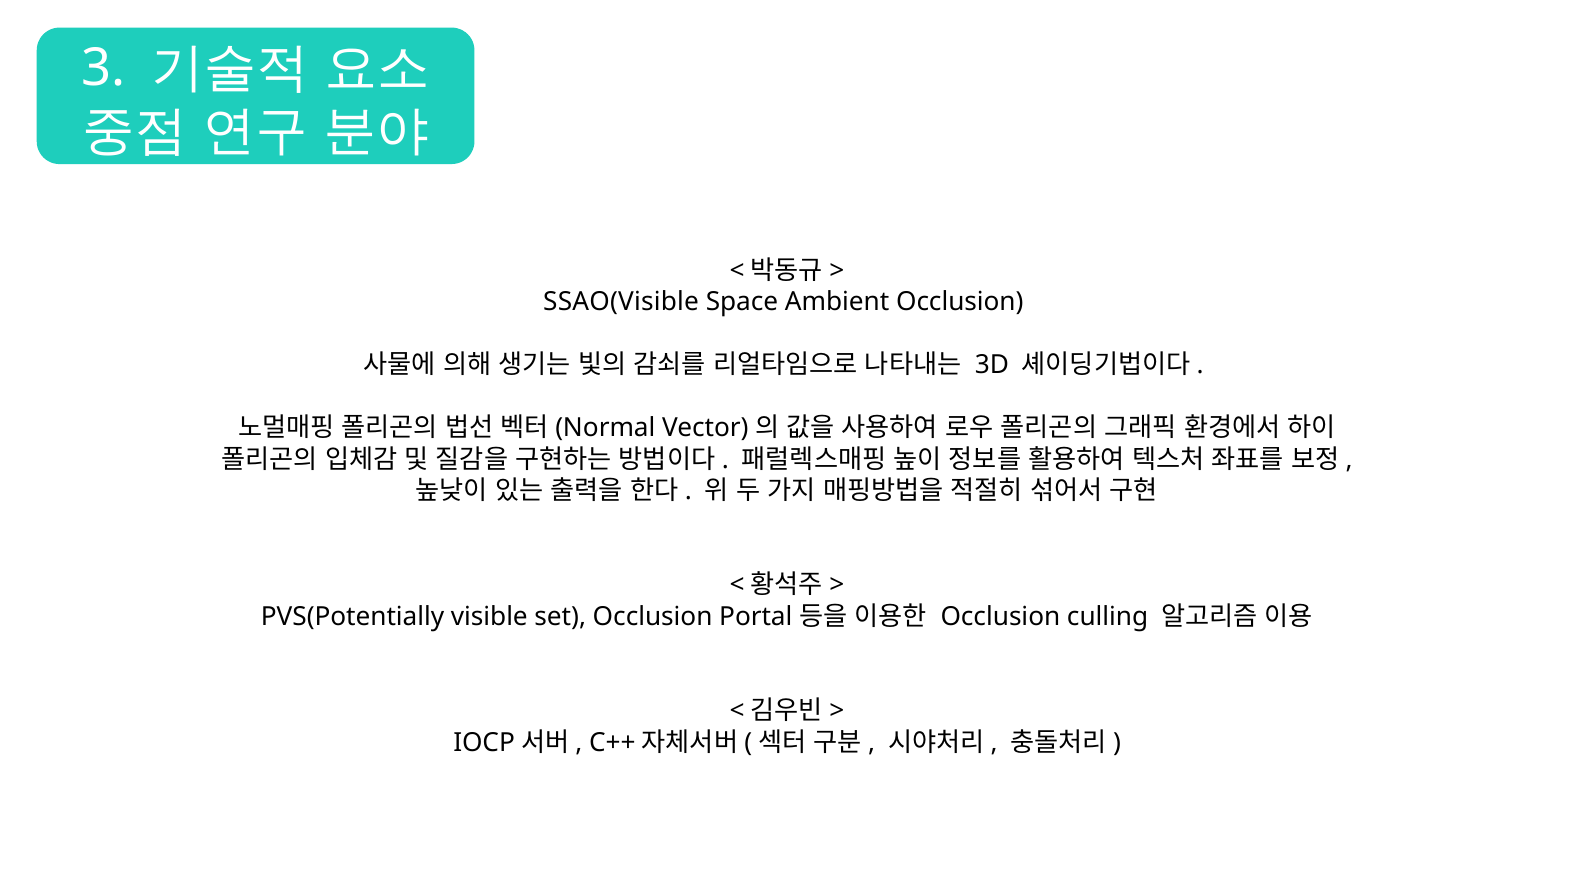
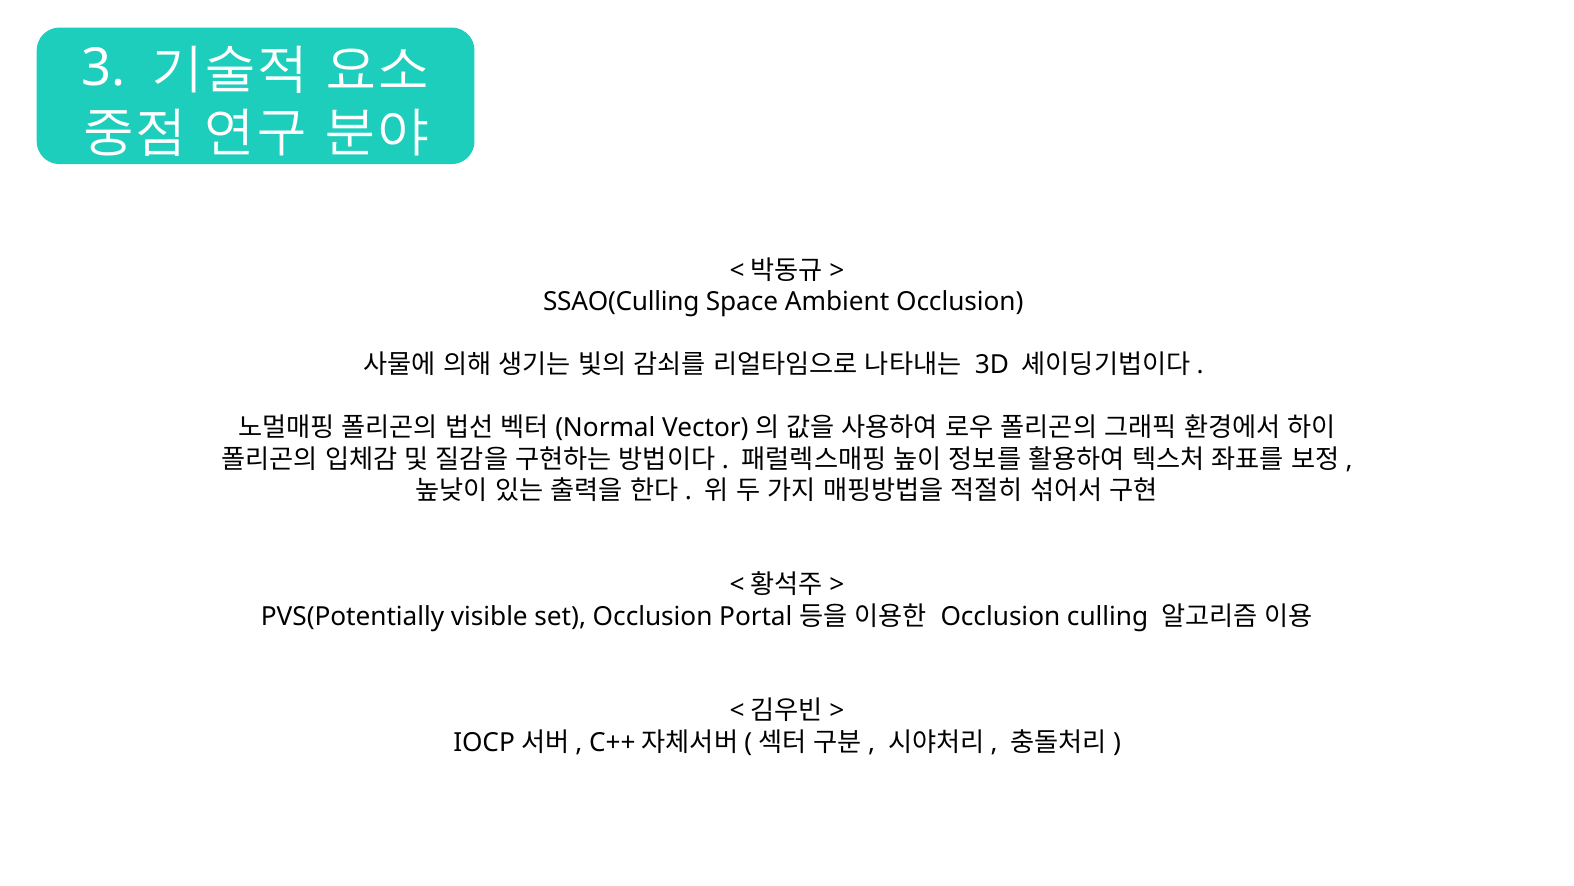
SSAO(Visible: SSAO(Visible -> SSAO(Culling (621, 302)
